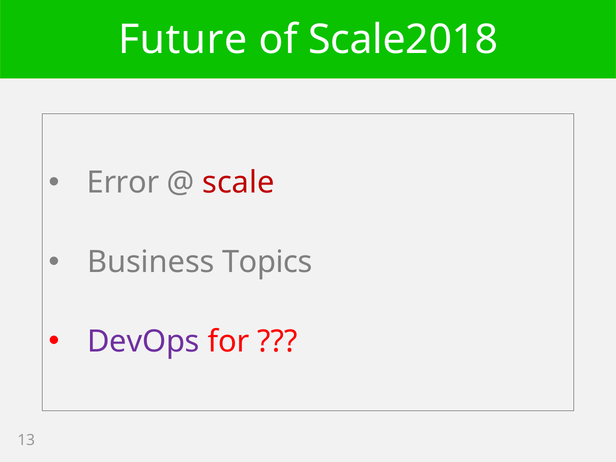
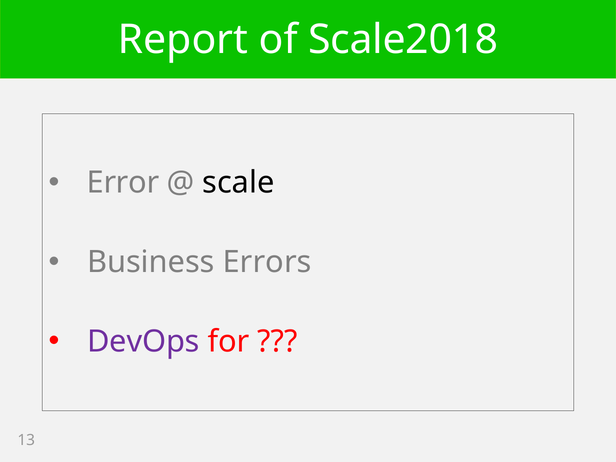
Future: Future -> Report (183, 40)
scale colour: red -> black (239, 183)
Topics: Topics -> Errors (267, 262)
